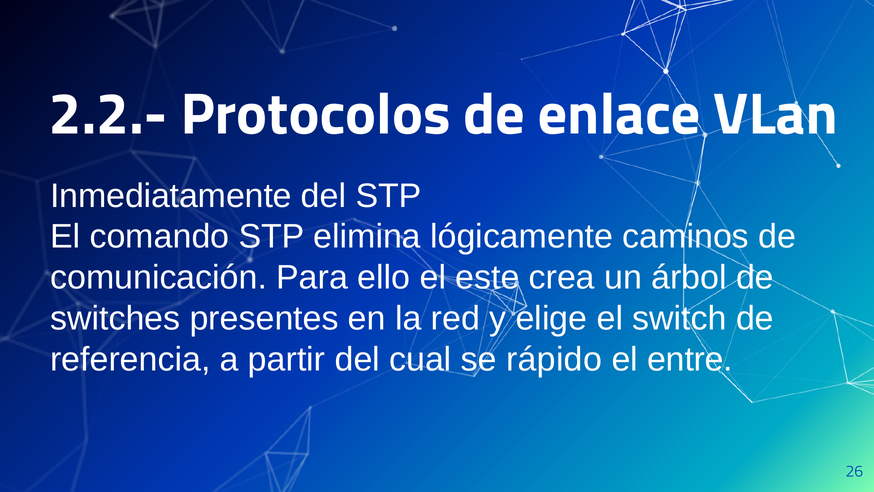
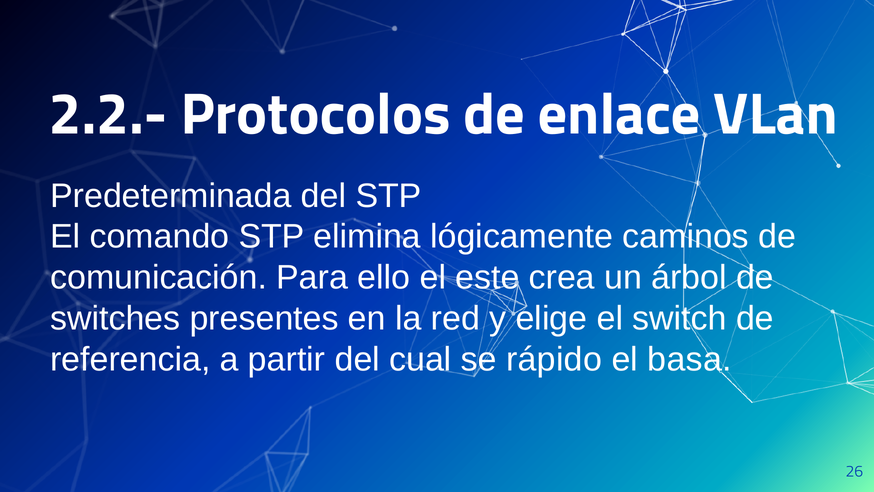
Inmediatamente: Inmediatamente -> Predeterminada (171, 196)
entre: entre -> basa (690, 359)
